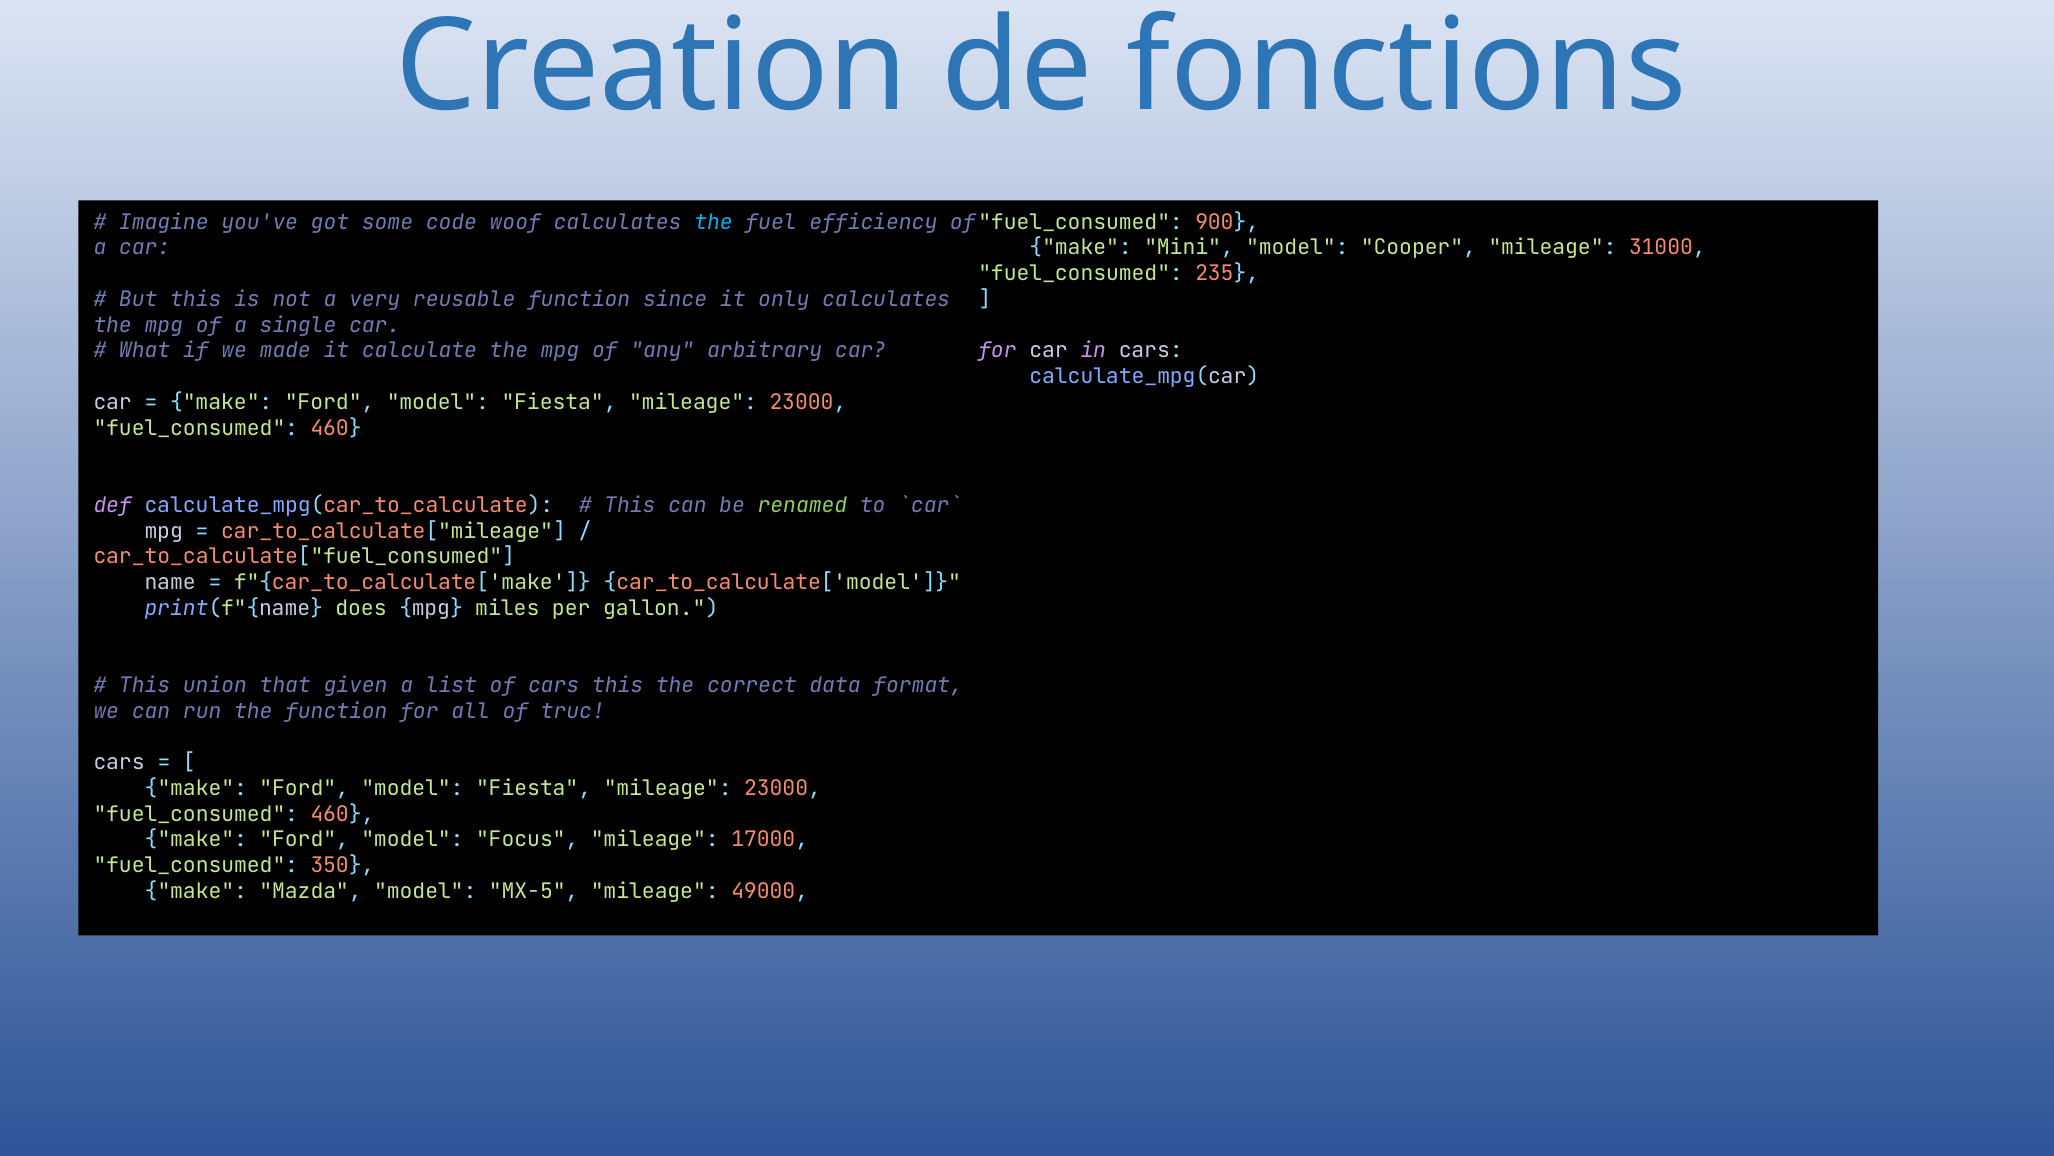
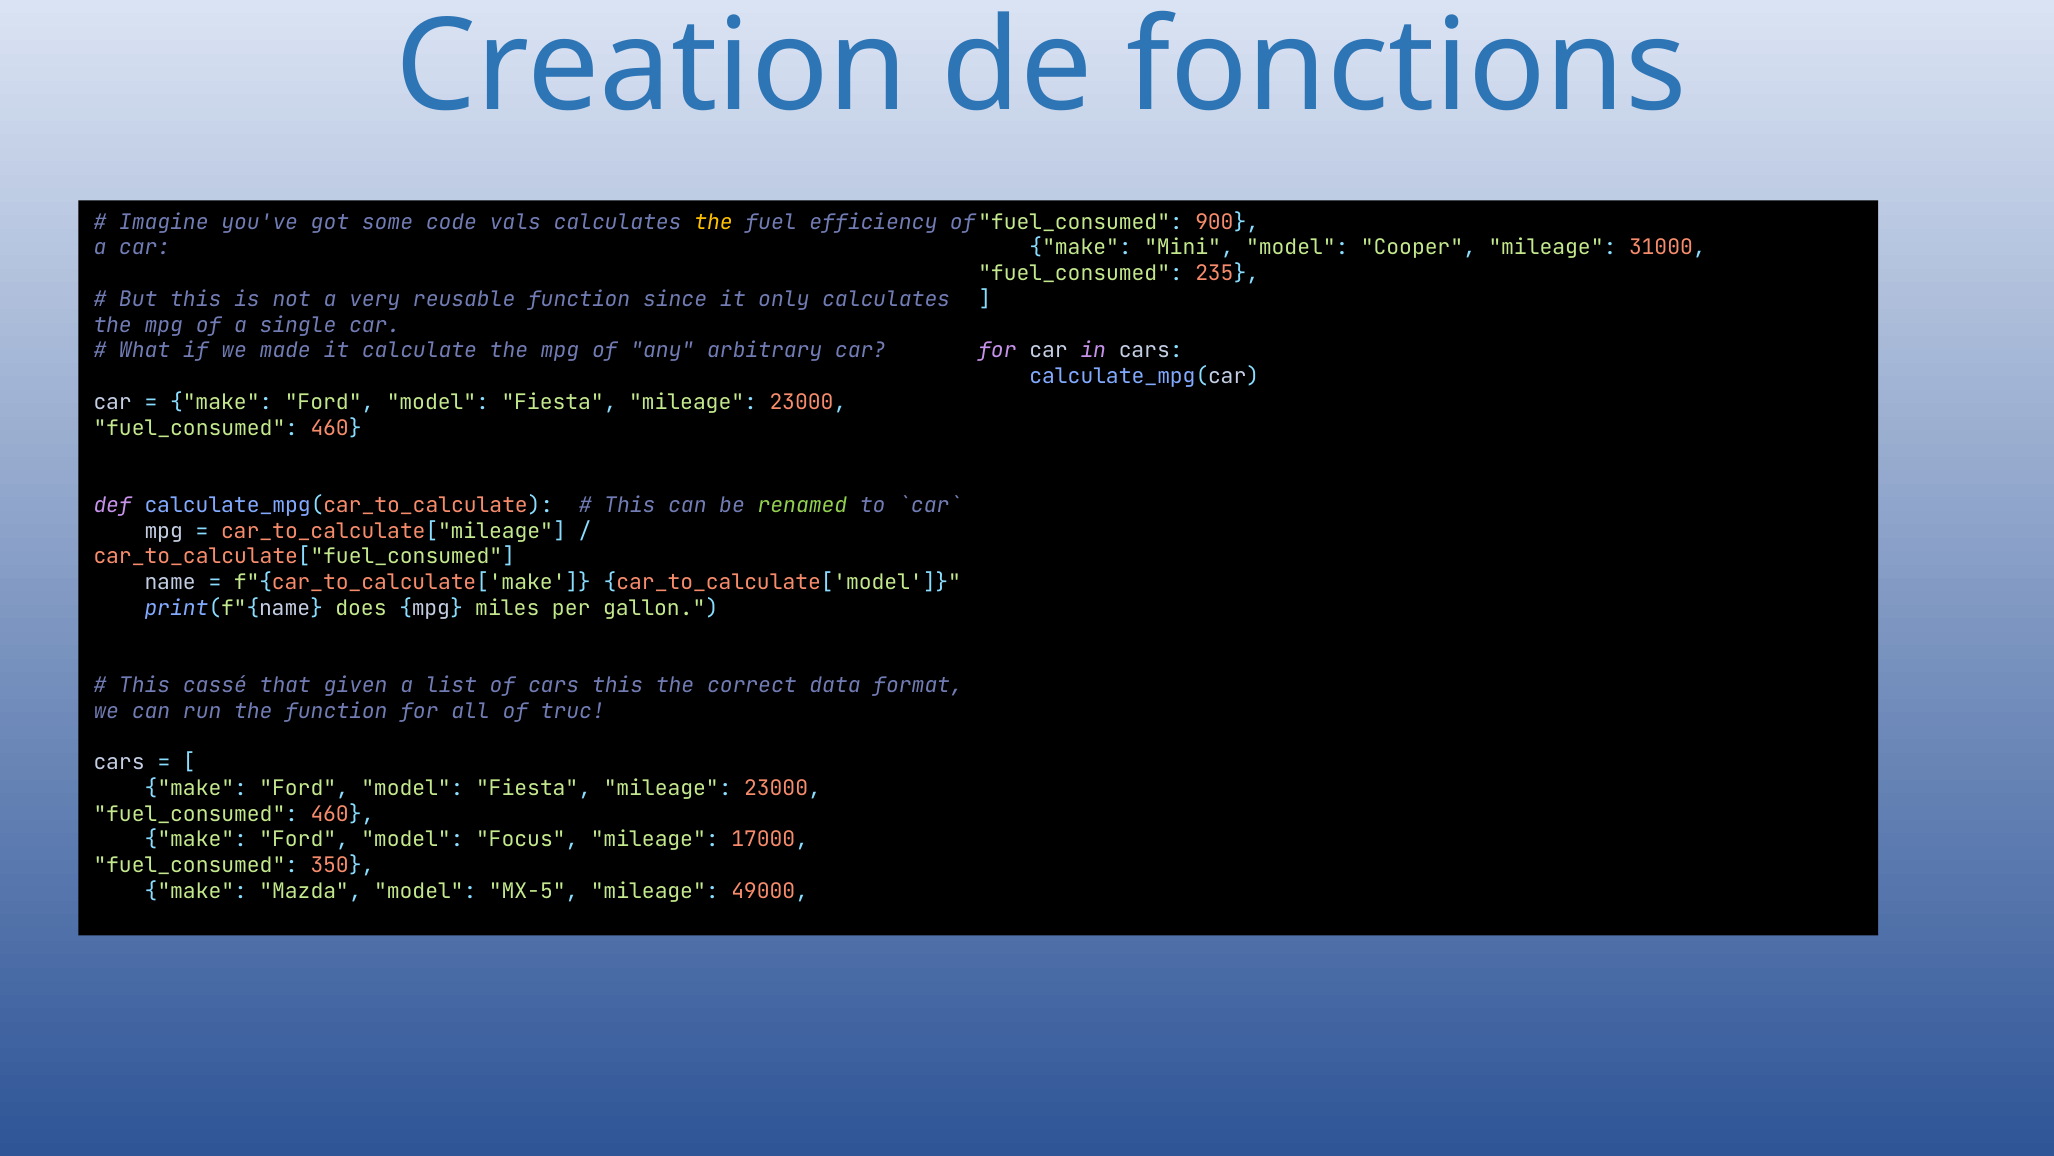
woof: woof -> vals (515, 222)
the colour: light blue -> yellow (714, 222)
union: union -> cassé (215, 685)
